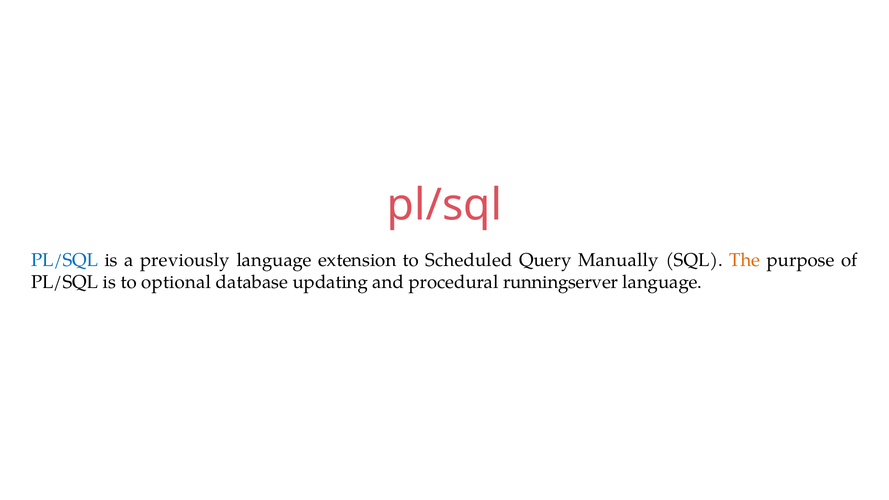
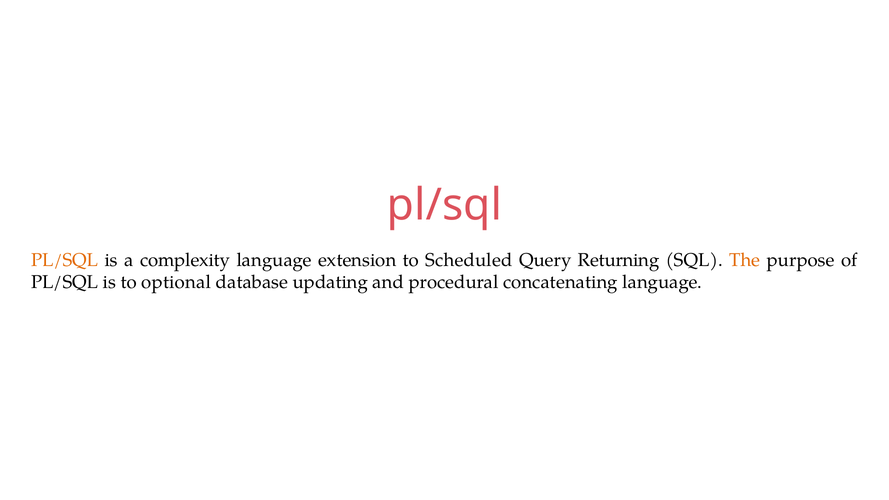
PL/SQL colour: blue -> orange (65, 260)
previously: previously -> complexity (185, 260)
Manually: Manually -> Returning (619, 260)
runningserver: runningserver -> concatenating (560, 282)
